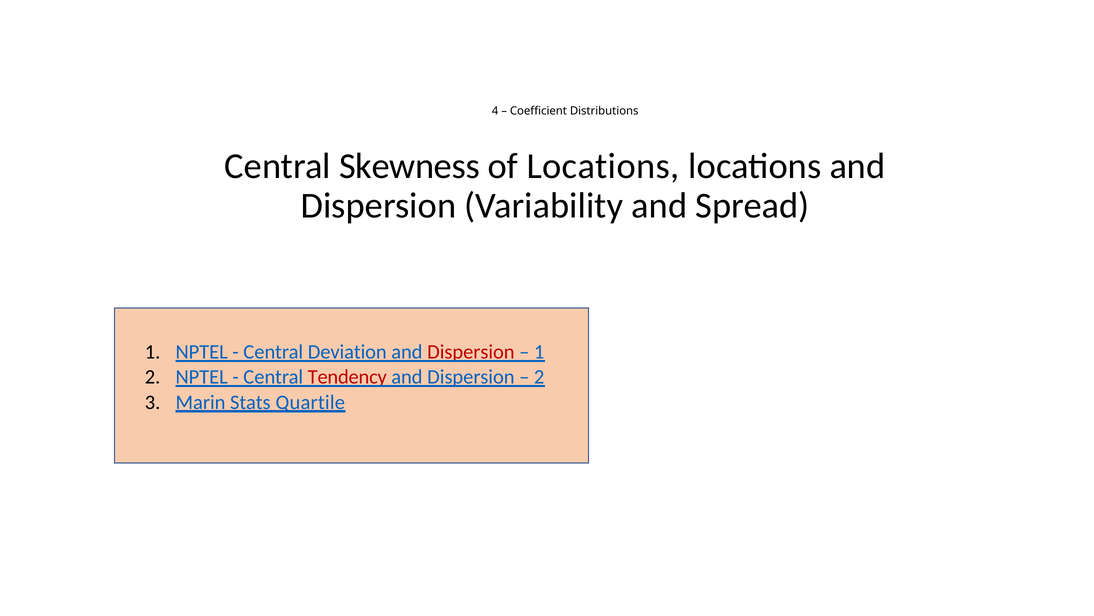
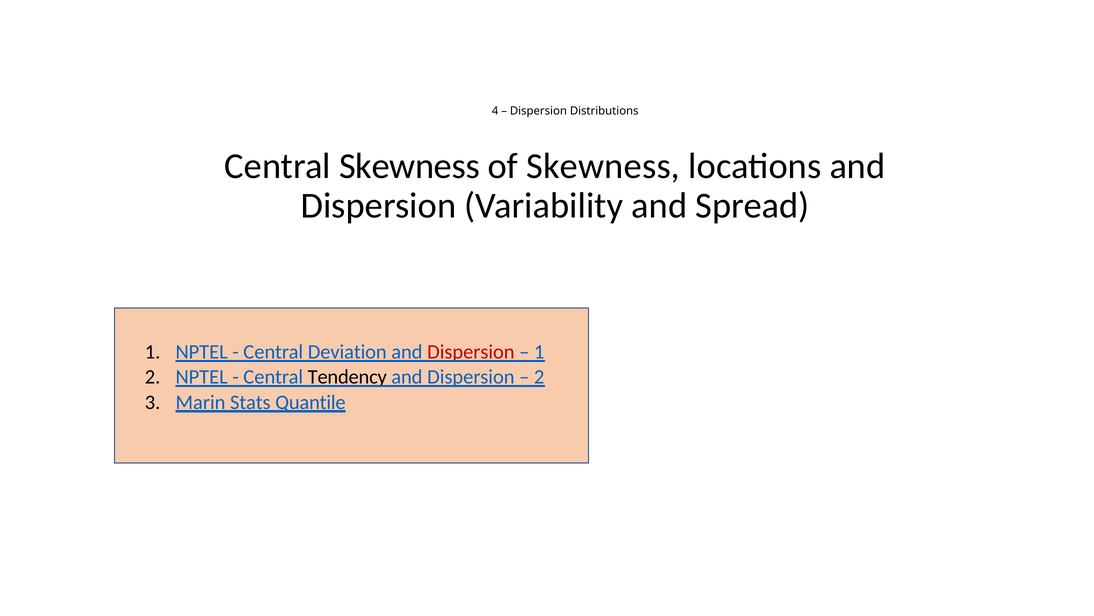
Coefficient: Coefficient -> Dispersion (538, 111)
of Locations: Locations -> Skewness (603, 166)
Tendency colour: red -> black (347, 377)
Quartile: Quartile -> Quantile (310, 402)
